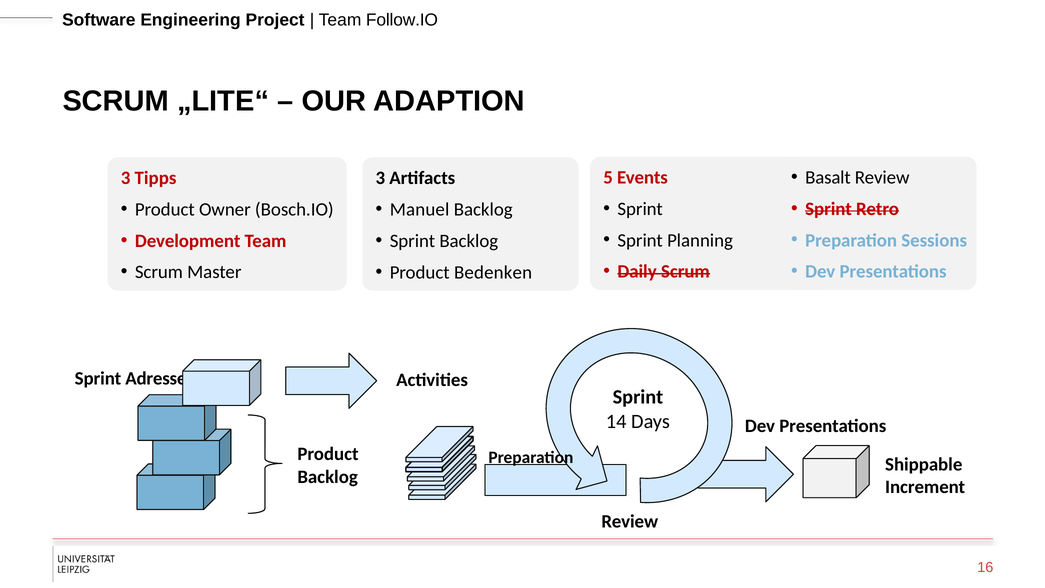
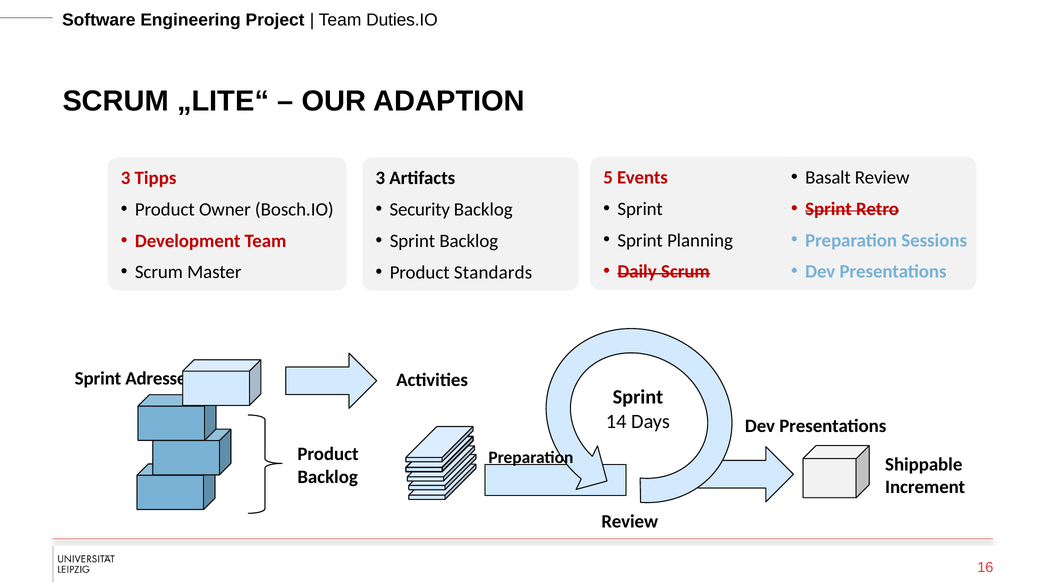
Follow.IO: Follow.IO -> Duties.IO (402, 20)
Manuel: Manuel -> Security (420, 210)
Bedenken: Bedenken -> Standards (493, 272)
